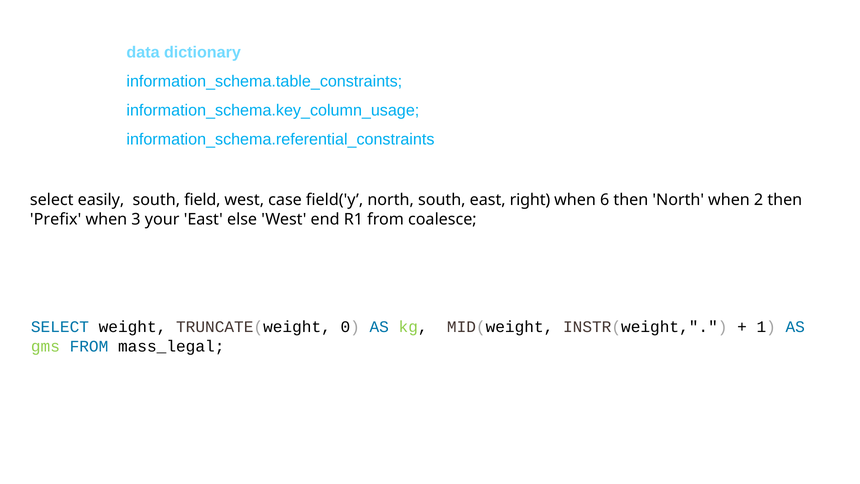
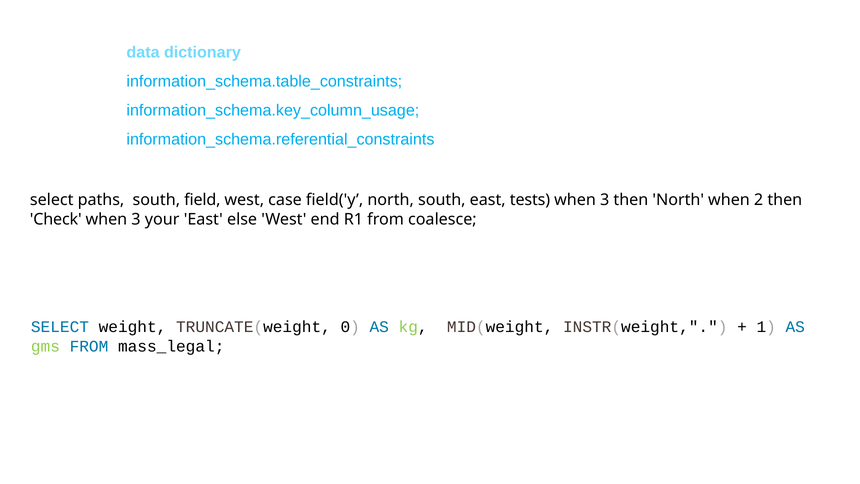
easily: easily -> paths (101, 200)
right: right -> tests (530, 200)
6: 6 -> 3 (605, 200)
Prefix: Prefix -> Check (56, 219)
